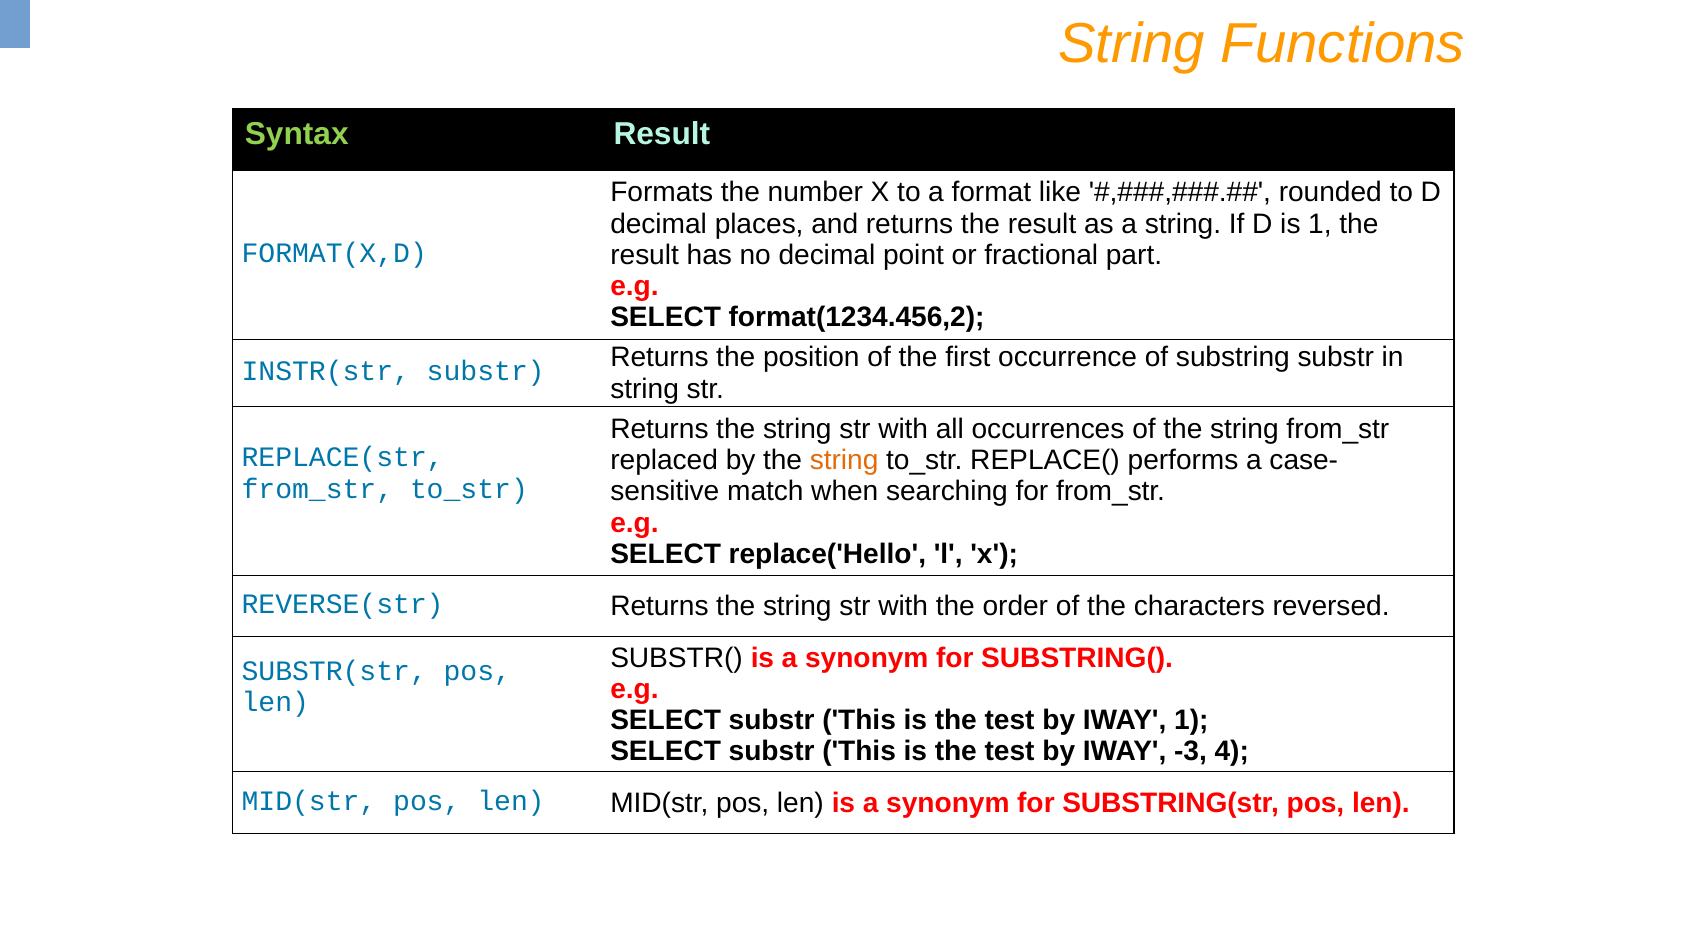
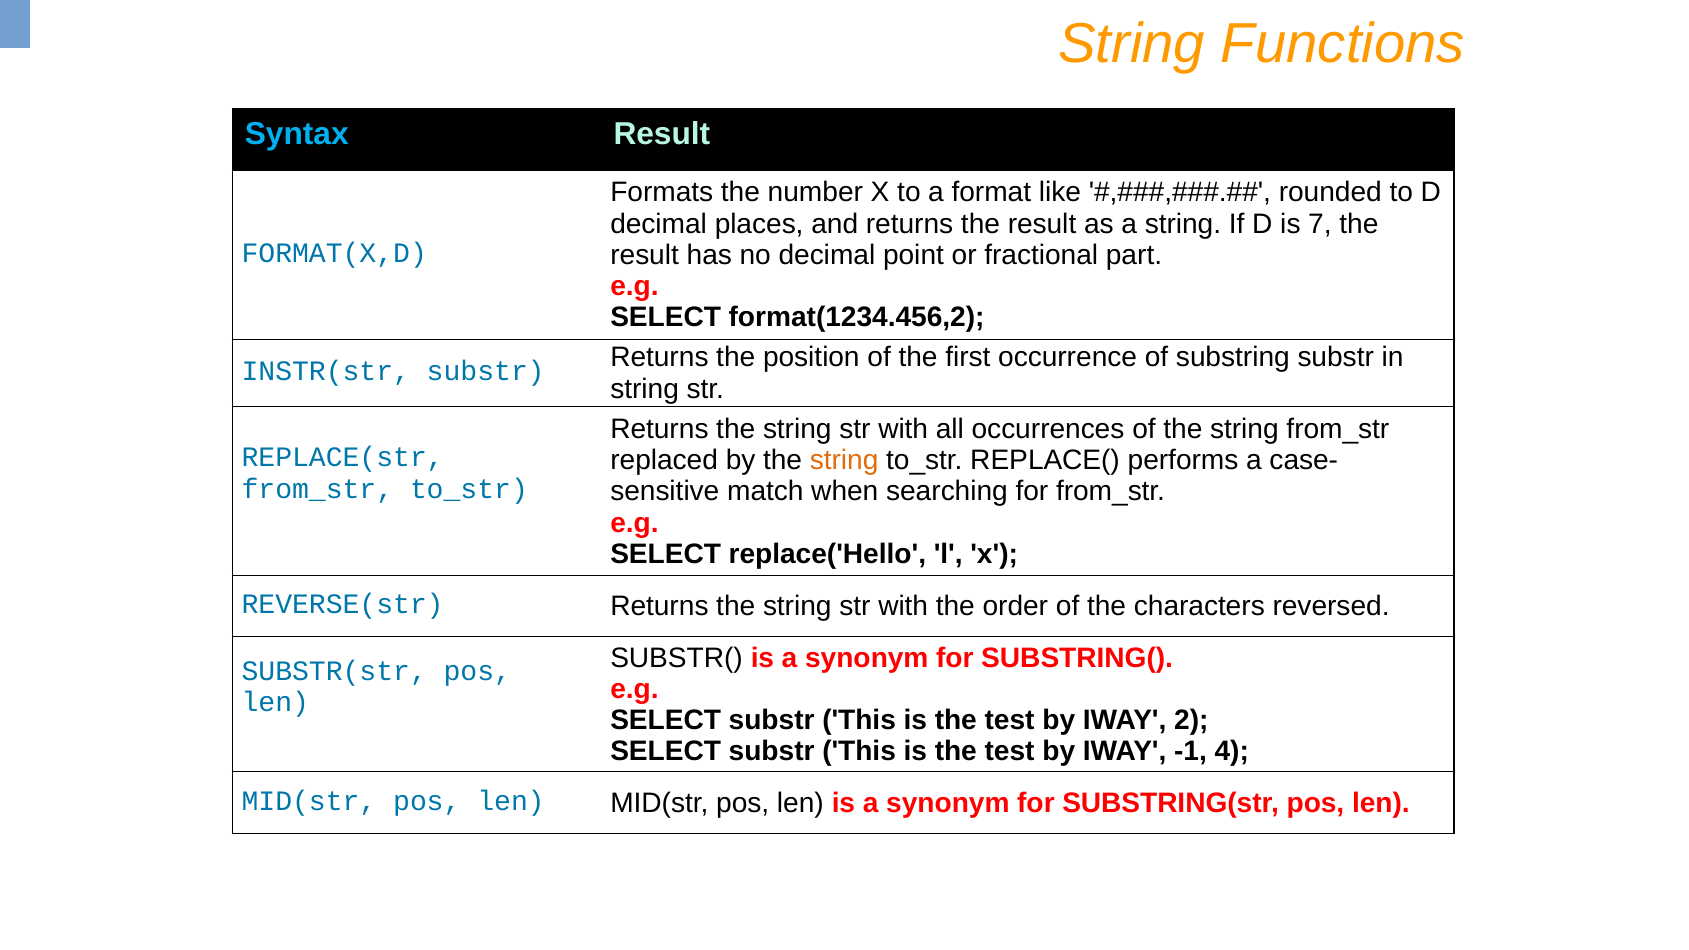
Syntax colour: light green -> light blue (297, 134)
is 1: 1 -> 7 (1320, 224)
IWAY 1: 1 -> 2 (1191, 720)
-3: -3 -> -1 (1191, 752)
